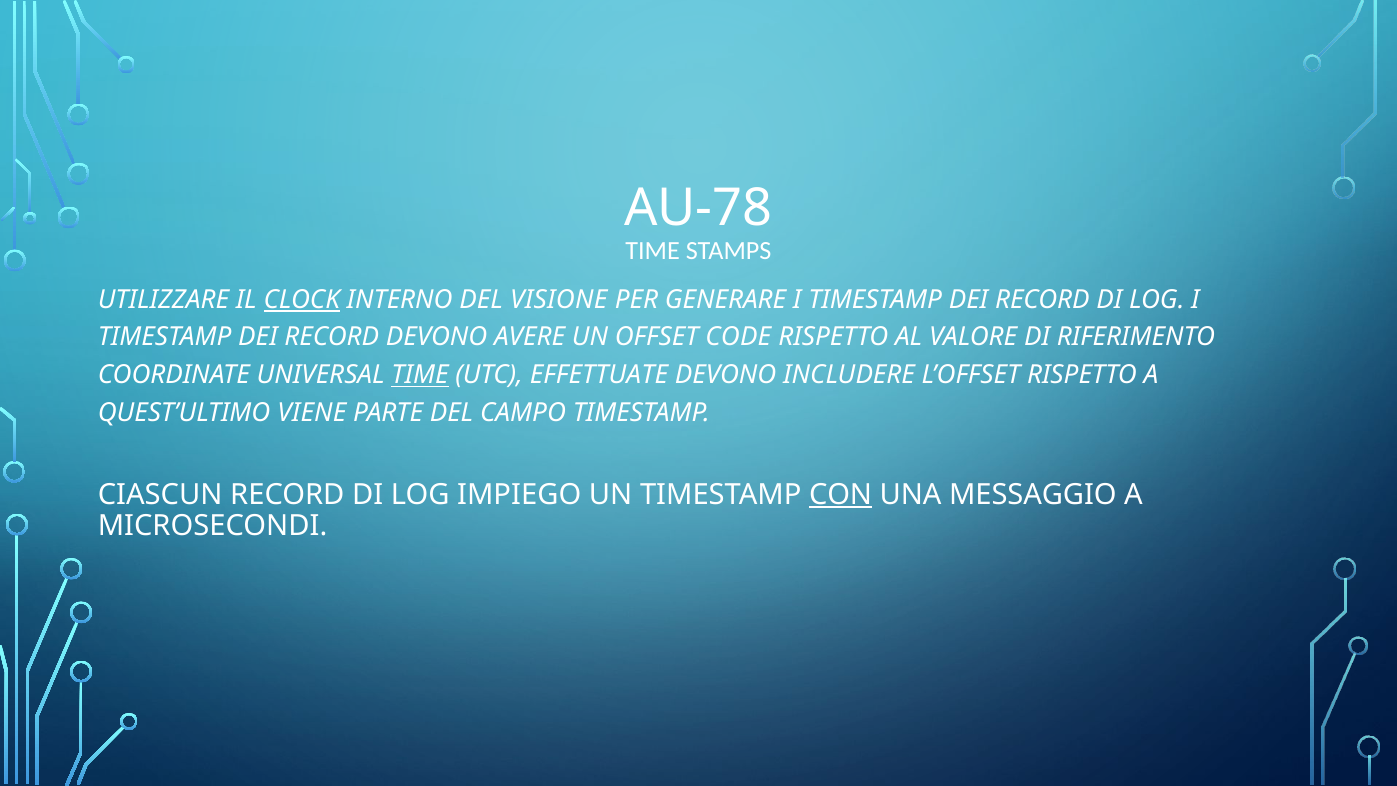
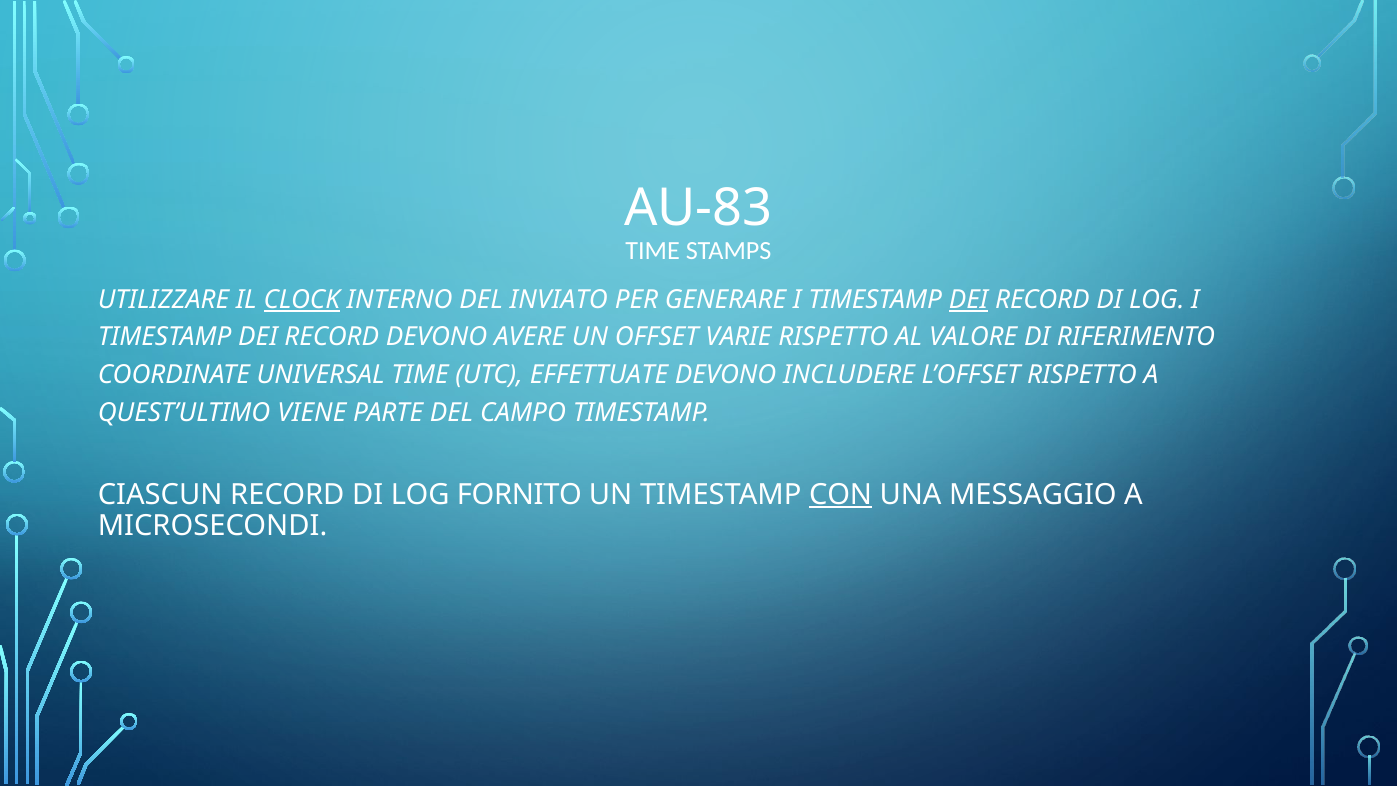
AU-78: AU-78 -> AU-83 (698, 208)
VISIONE: VISIONE -> INVIATO (559, 300)
DEI underline: none -> present (968, 300)
CODE: CODE -> VARIE (738, 337)
TIME underline: present -> none (420, 375)
IMPIEGO: IMPIEGO -> FORNITO (519, 494)
